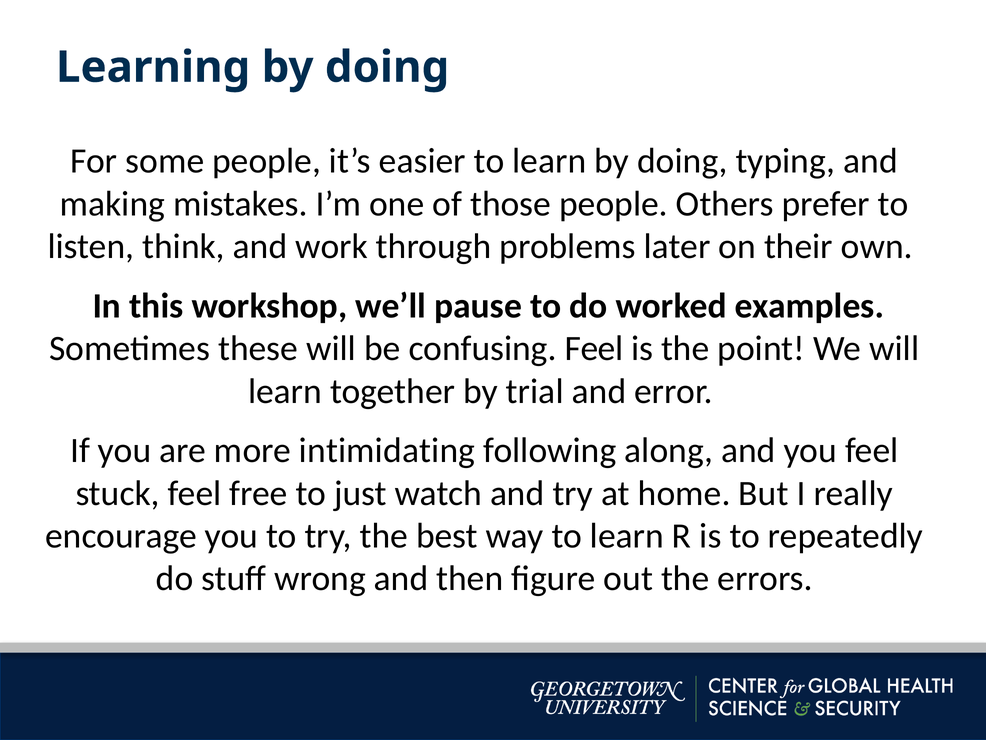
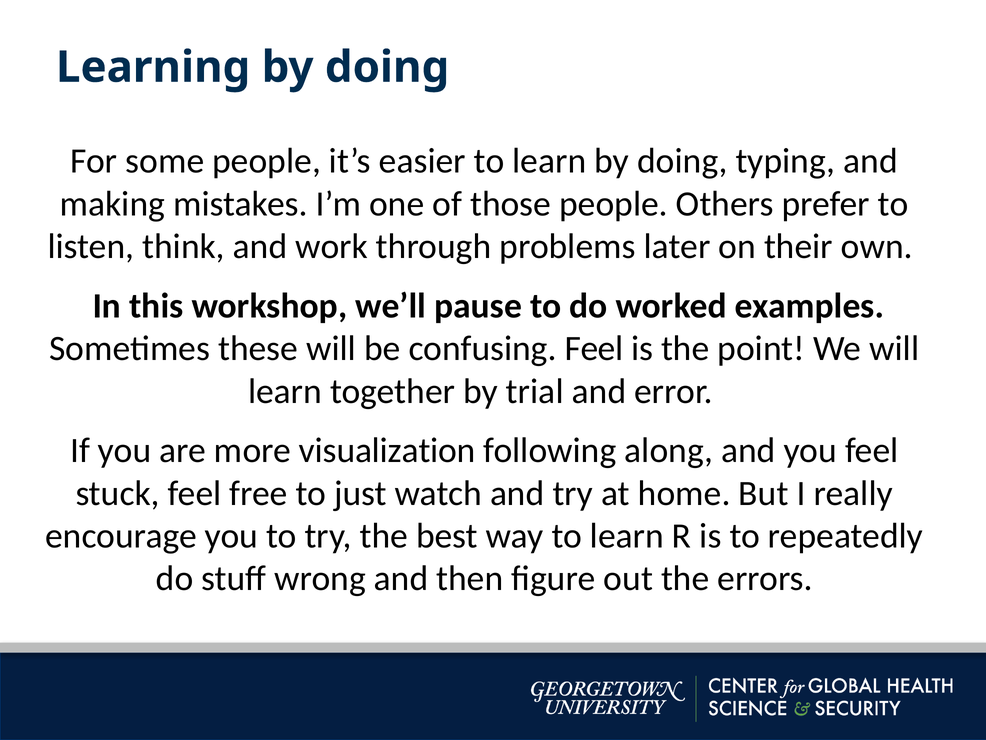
intimidating: intimidating -> visualization (387, 450)
